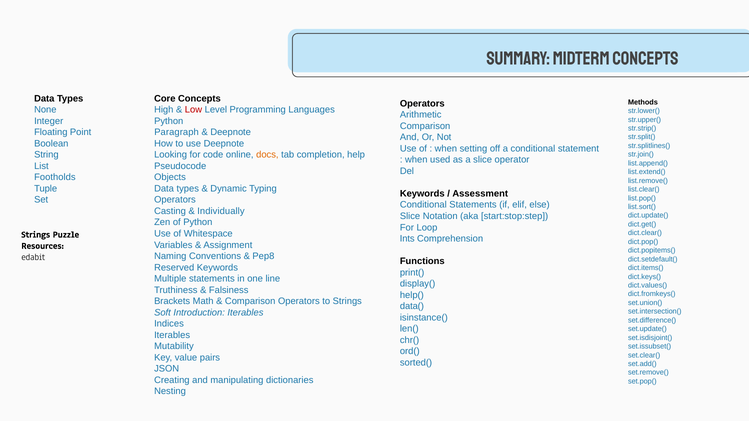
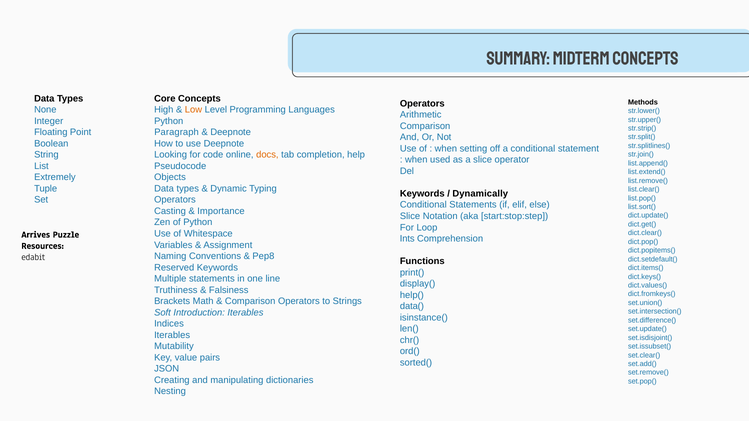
Low colour: red -> orange (193, 110)
Footholds: Footholds -> Extremely (55, 178)
Assessment: Assessment -> Dynamically (480, 194)
Individually: Individually -> Importance (221, 211)
Strings: Strings -> Arrives (36, 235)
